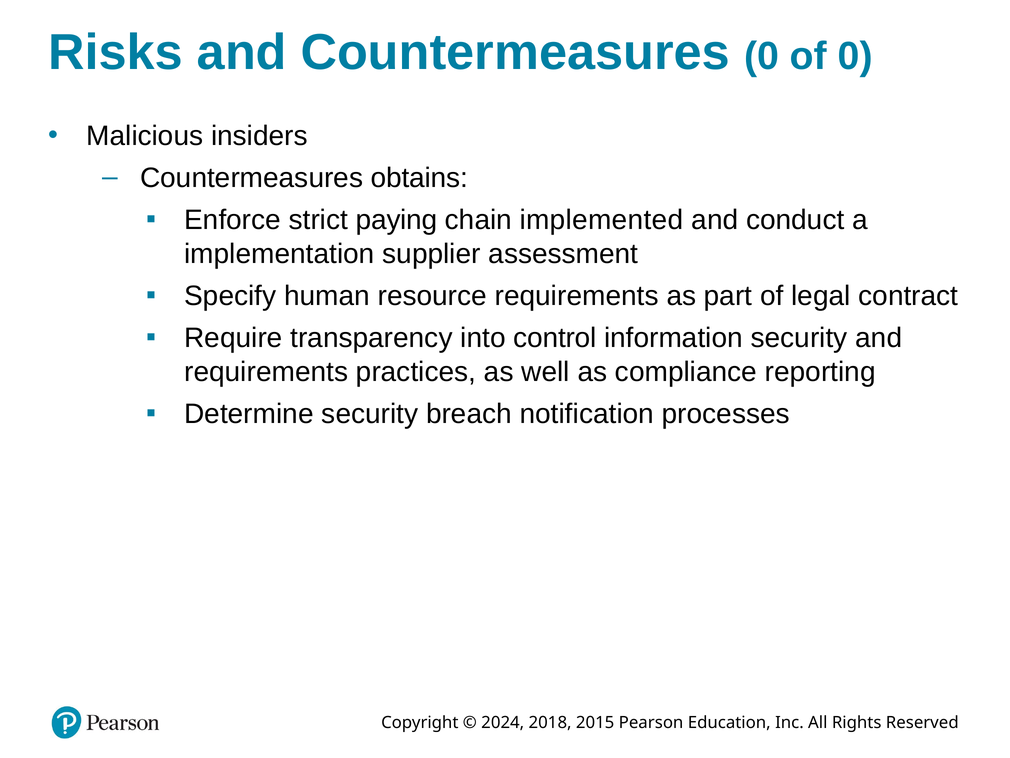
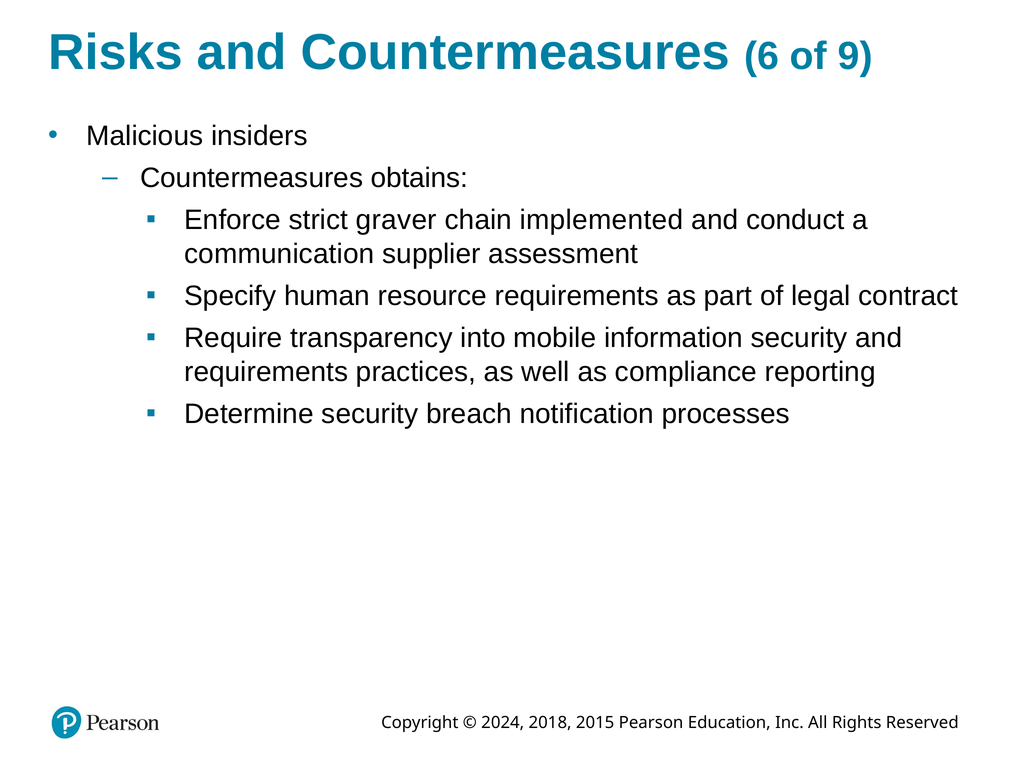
Countermeasures 0: 0 -> 6 (762, 56)
of 0: 0 -> 9 (855, 56)
paying: paying -> graver (396, 220)
implementation: implementation -> communication (279, 254)
control: control -> mobile (555, 338)
